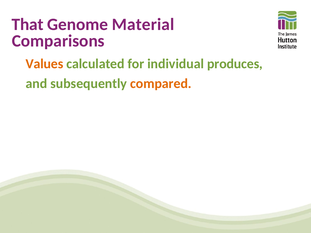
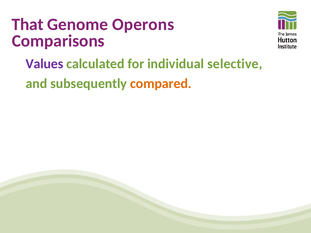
Material: Material -> Operons (143, 24)
Values colour: orange -> purple (44, 64)
produces: produces -> selective (235, 64)
